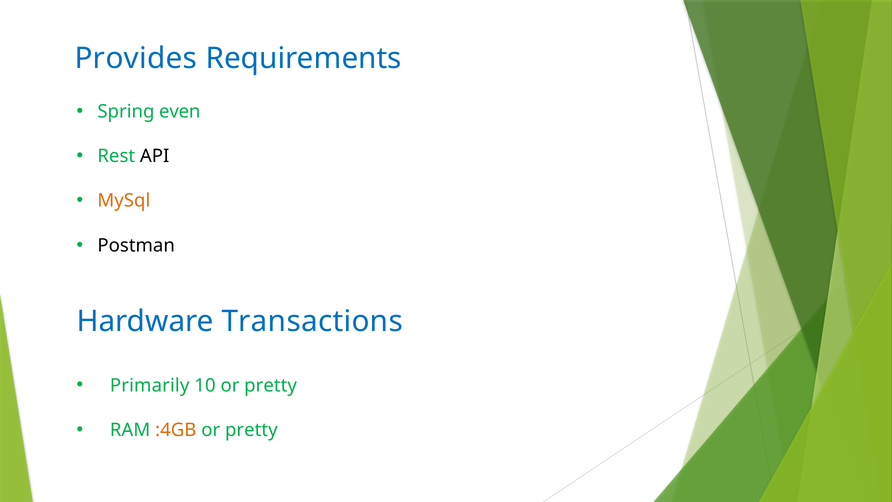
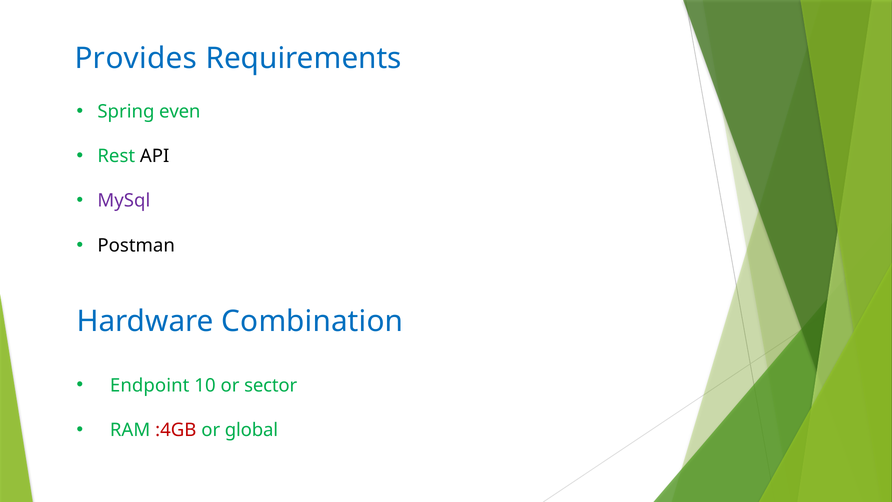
MySql colour: orange -> purple (124, 201)
Transactions: Transactions -> Combination (312, 321)
Primarily: Primarily -> Endpoint (150, 385)
10 or pretty: pretty -> sector (271, 385)
:4GB colour: orange -> red (176, 430)
pretty: pretty -> global (251, 430)
